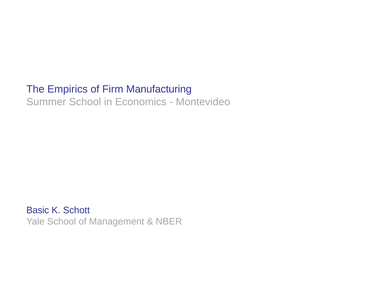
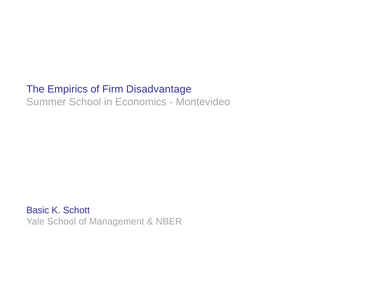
Manufacturing: Manufacturing -> Disadvantage (159, 89)
